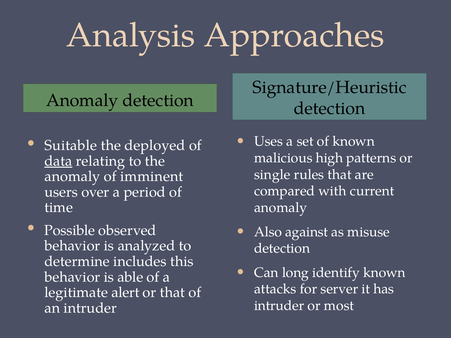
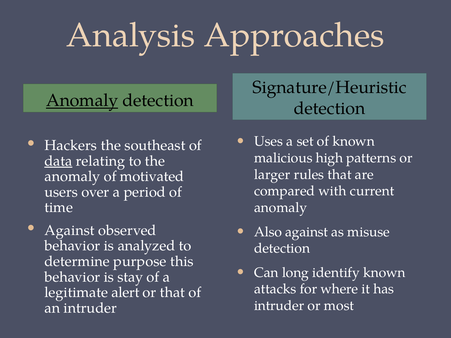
Anomaly underline: none -> present (82, 101)
Suitable: Suitable -> Hackers (71, 146)
deployed: deployed -> southeast (155, 146)
single: single -> larger (272, 175)
imminent: imminent -> motivated (152, 177)
Possible: Possible -> Against (70, 230)
includes: includes -> purpose (140, 262)
able: able -> stay (130, 277)
server: server -> where (339, 289)
